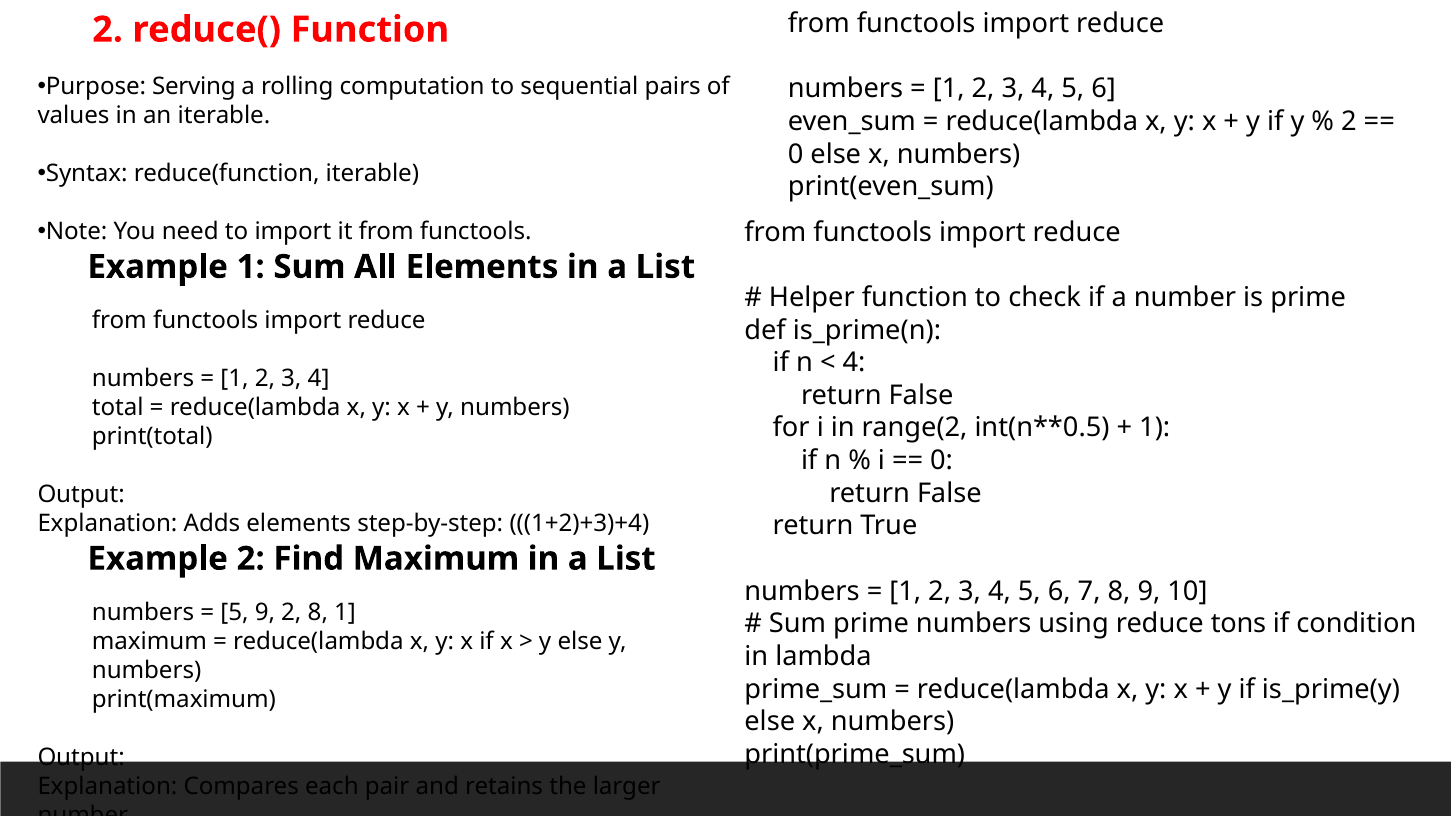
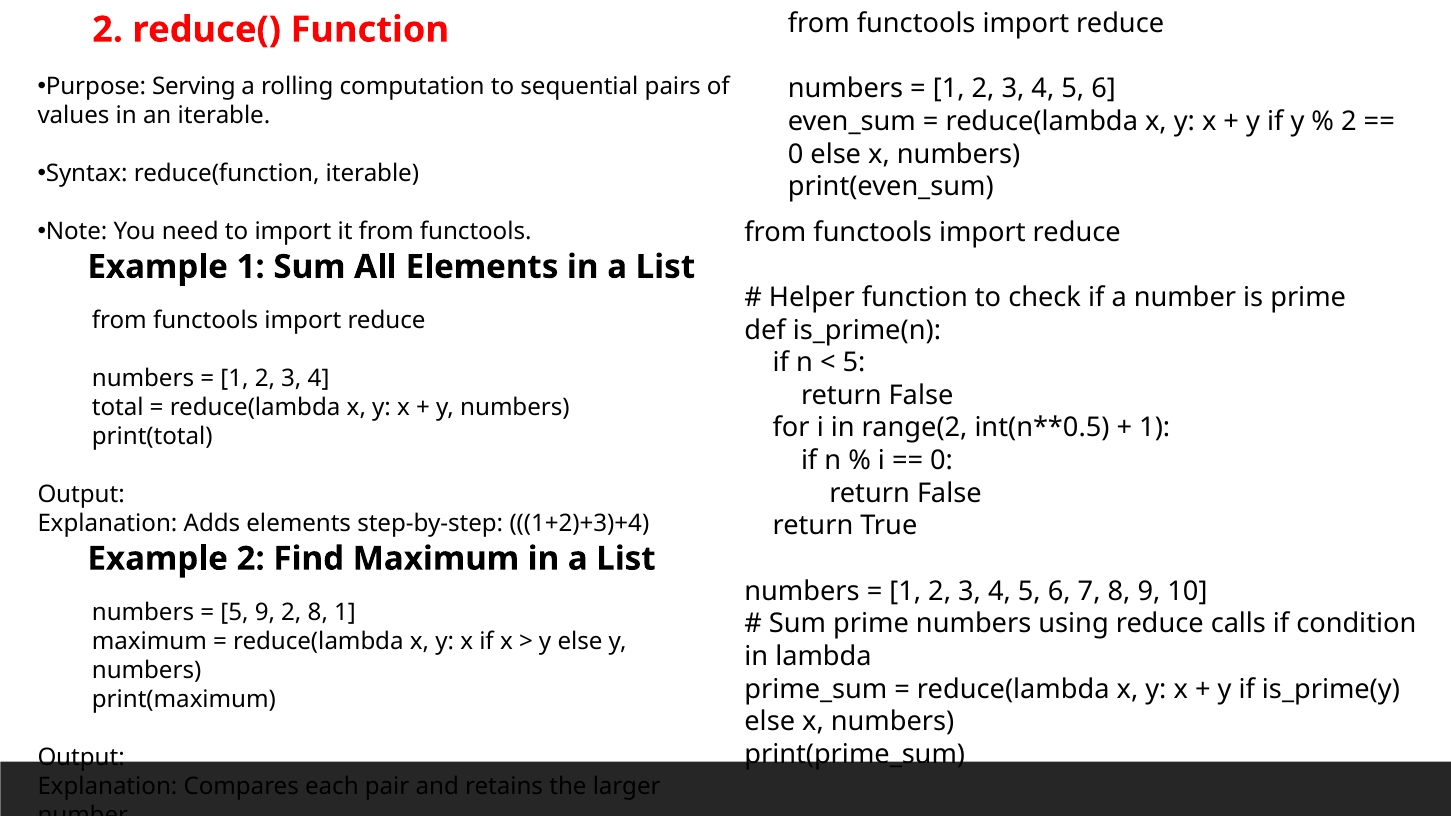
4: 4 -> 5 (854, 363)
tons: tons -> calls (1238, 624)
